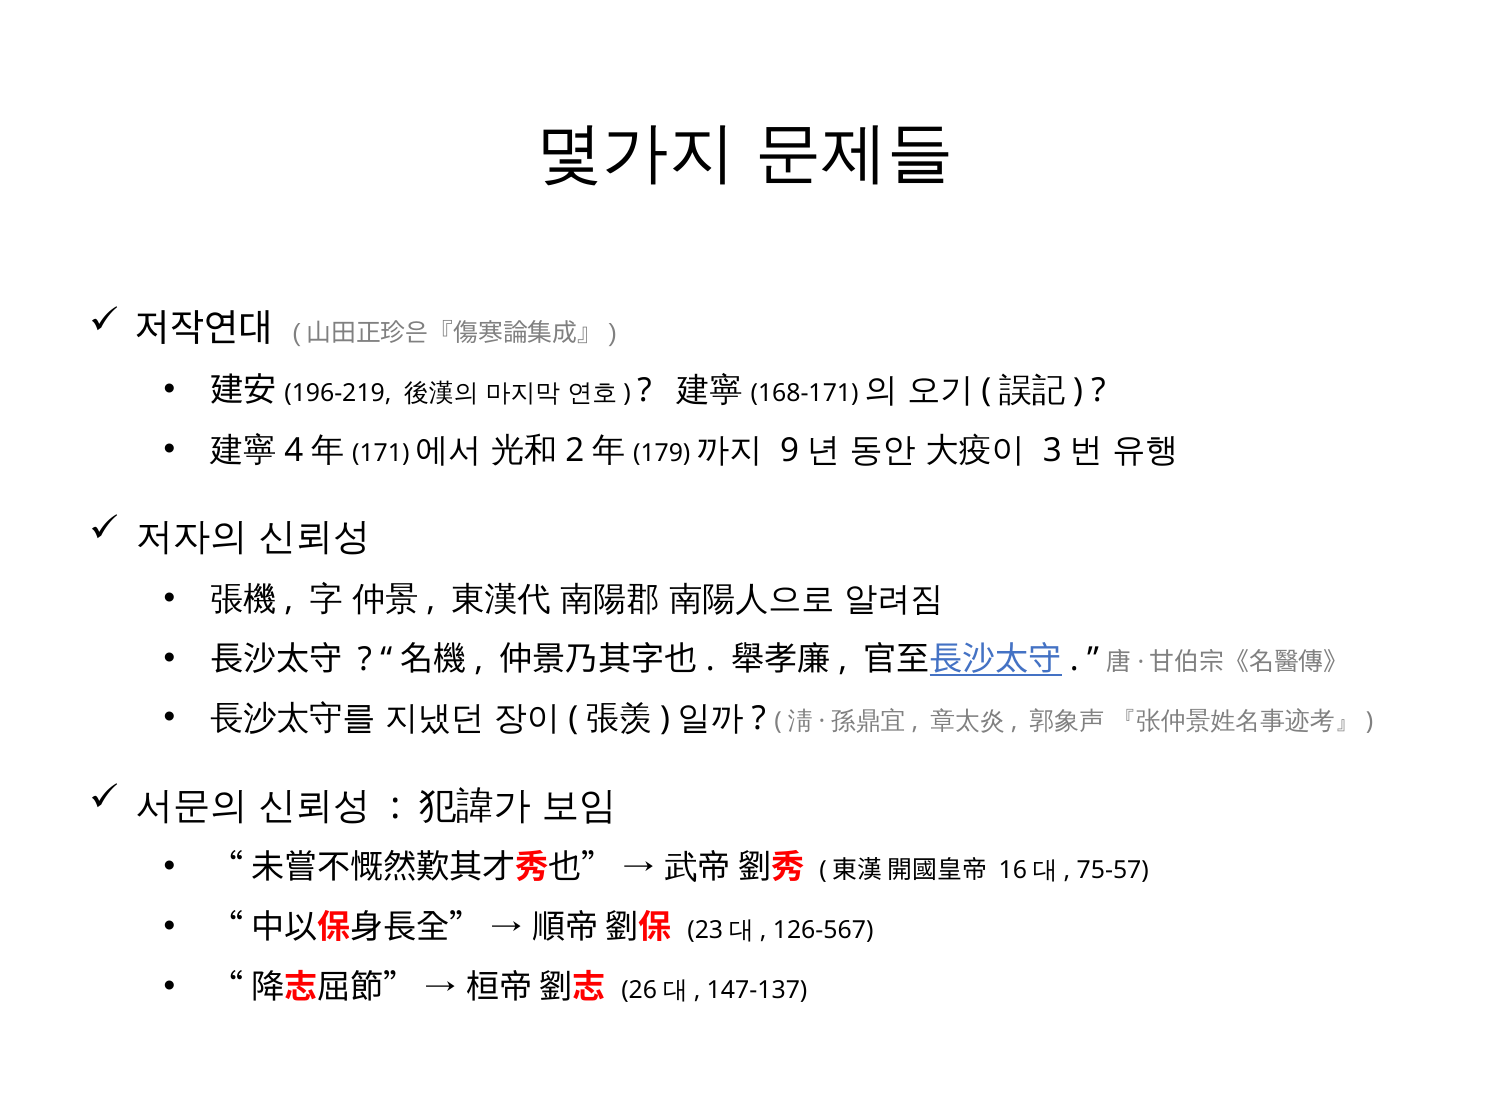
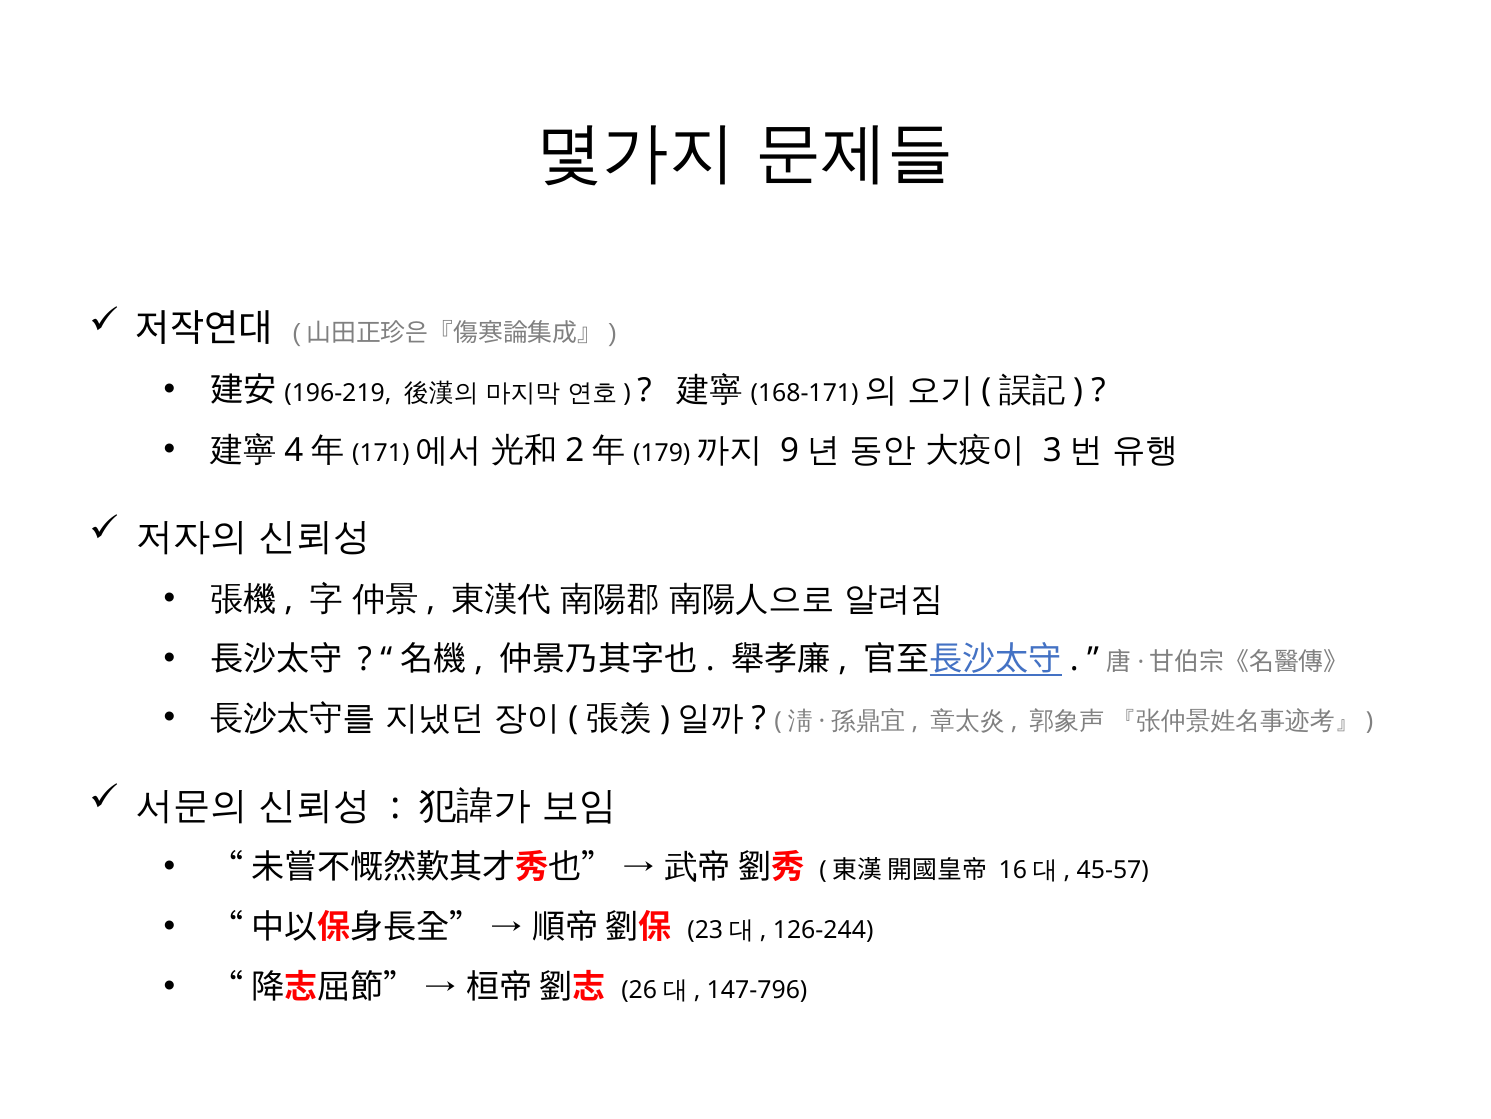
75-57: 75-57 -> 45-57 (1113, 870)
126-567: 126-567 -> 126-244 (823, 930)
147-137: 147-137 -> 147-796 (757, 989)
